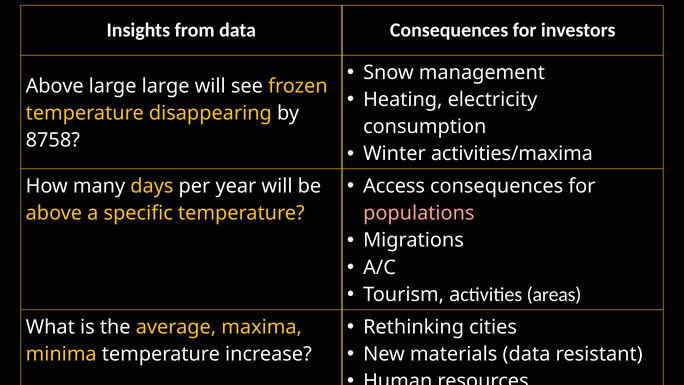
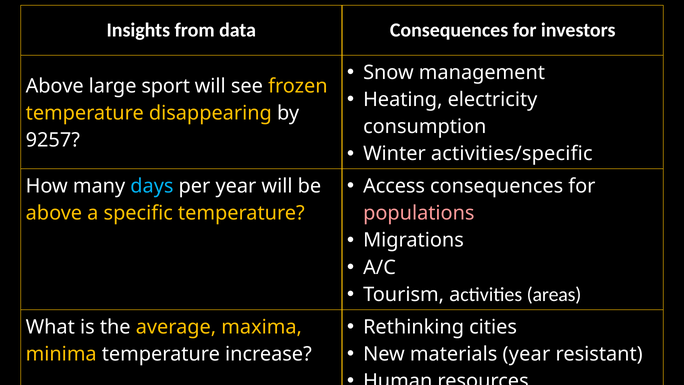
large large: large -> sport (166, 86)
8758: 8758 -> 9257 (53, 140)
activities/maxima: activities/maxima -> activities/specific (512, 154)
days colour: yellow -> light blue (152, 186)
materials data: data -> year (526, 354)
